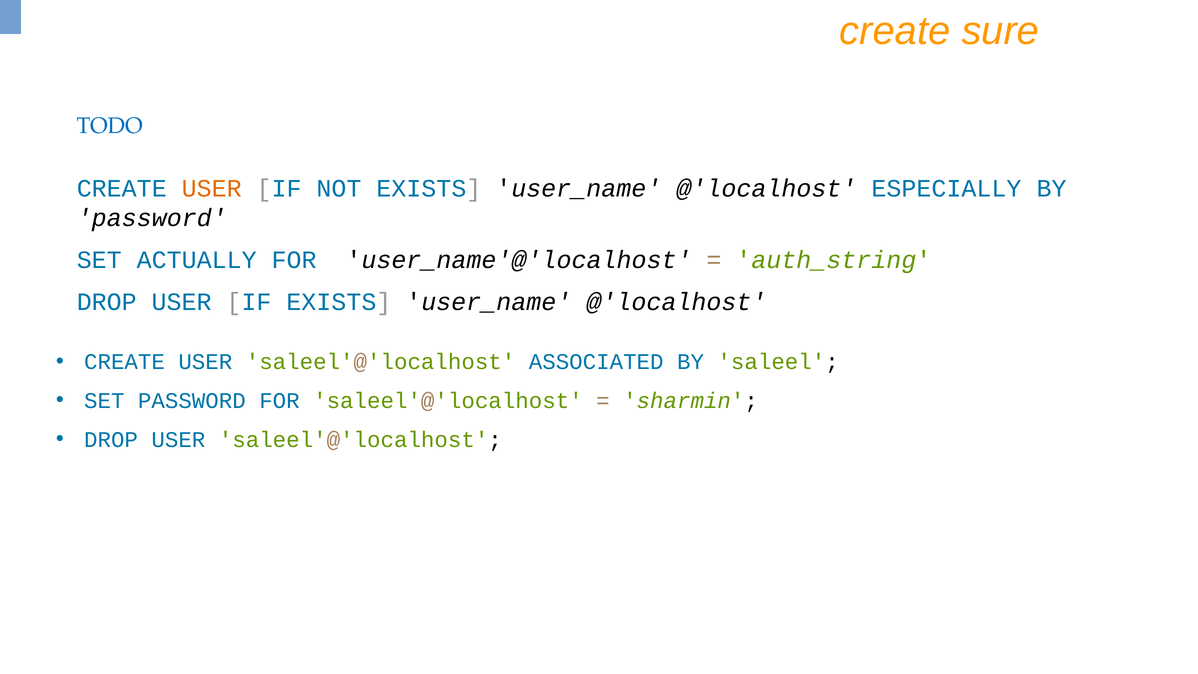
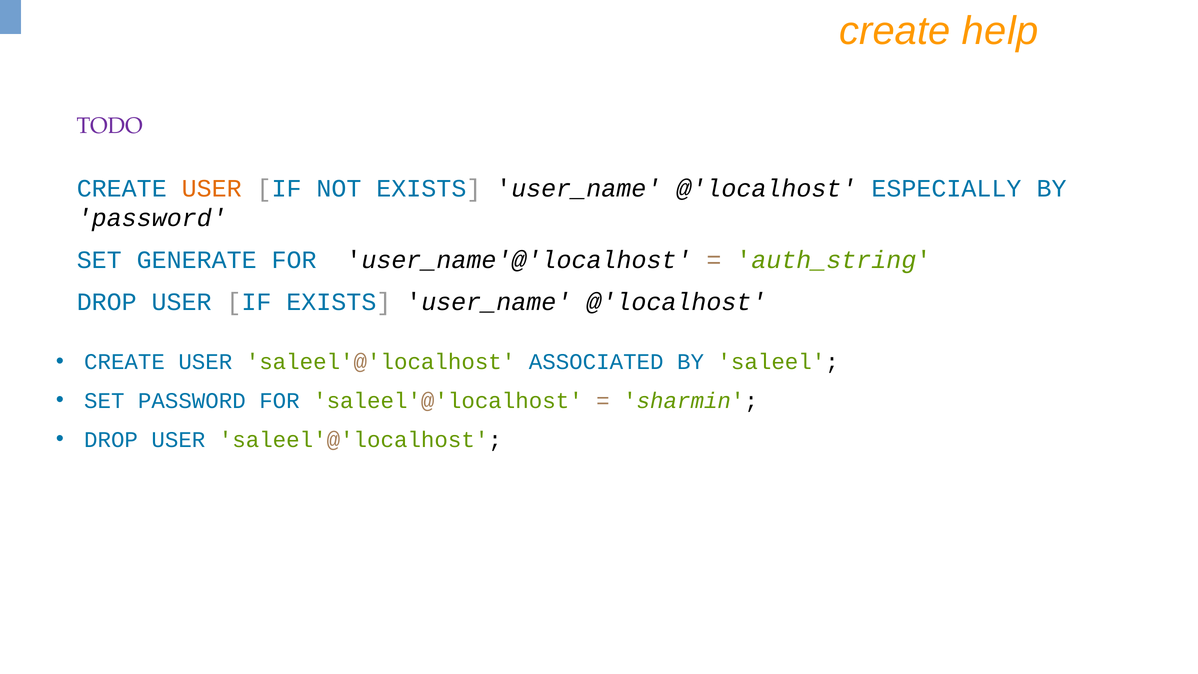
sure: sure -> help (1000, 31)
TODO colour: blue -> purple (110, 126)
ACTUALLY: ACTUALLY -> GENERATE (197, 260)
